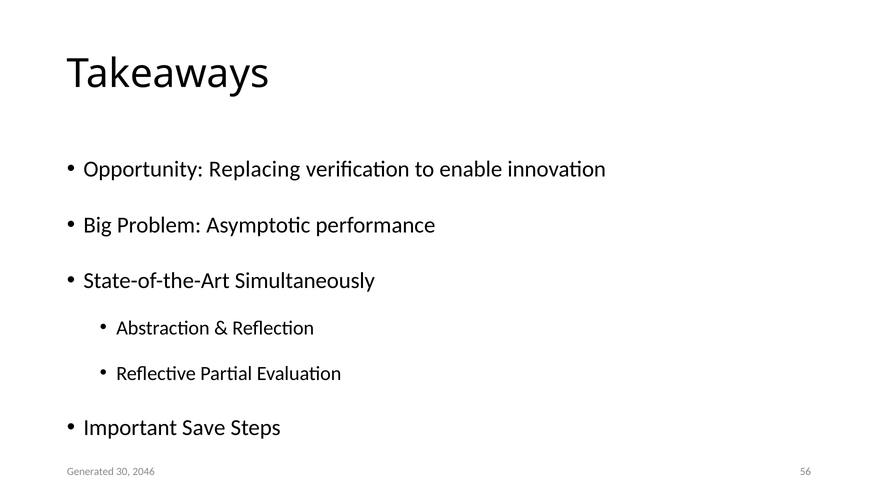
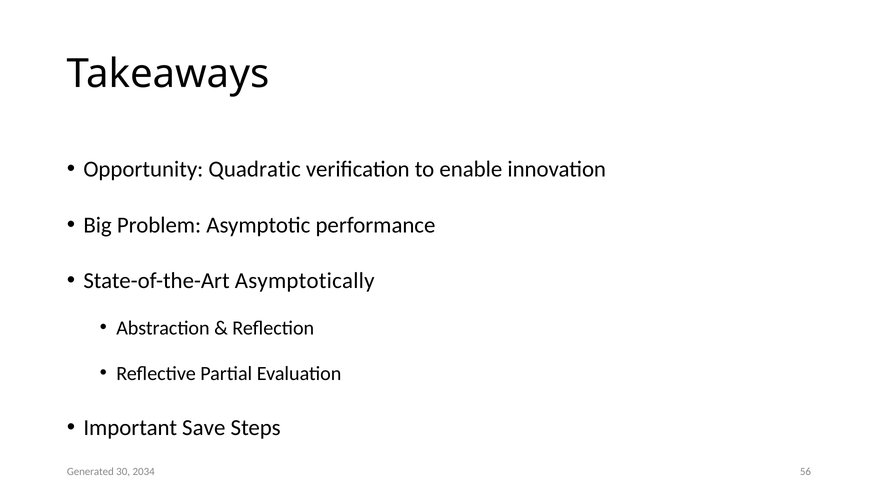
Replacing: Replacing -> Quadratic (255, 169)
Simultaneously: Simultaneously -> Asymptotically (305, 281)
2046: 2046 -> 2034 (144, 472)
